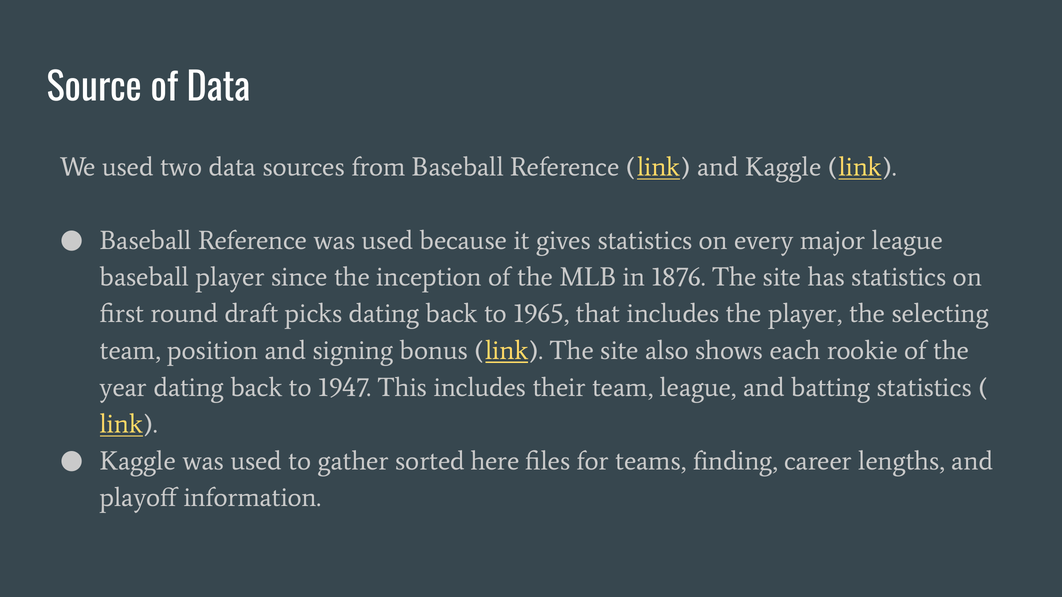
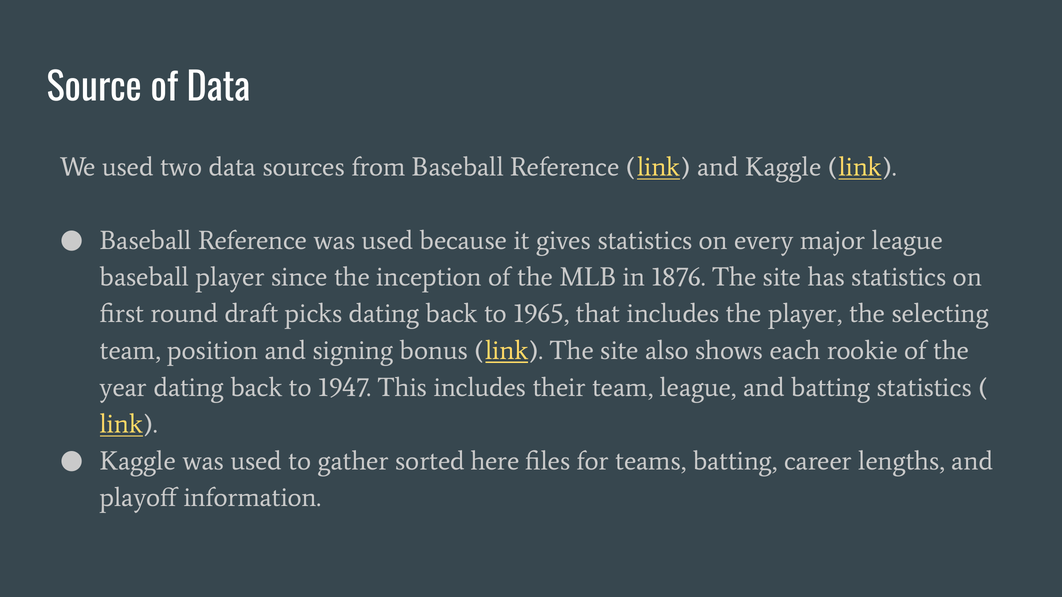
teams finding: finding -> batting (735, 461)
